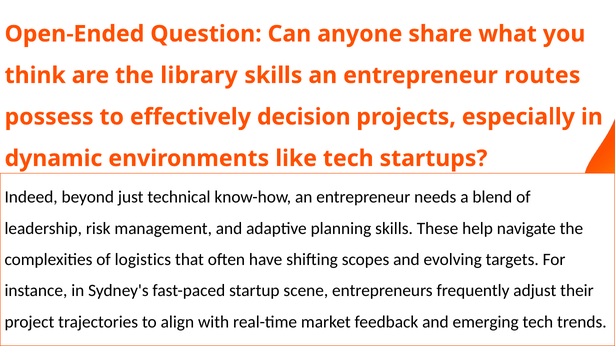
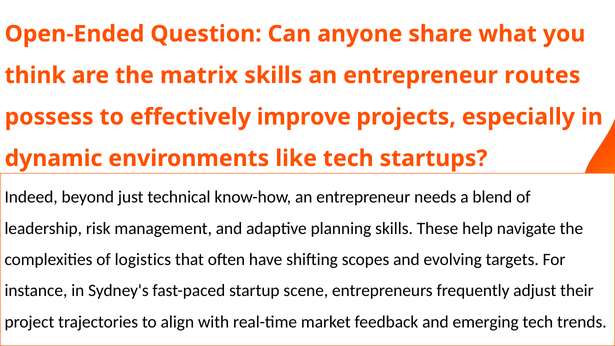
library: library -> matrix (199, 75)
decision: decision -> improve (304, 117)
